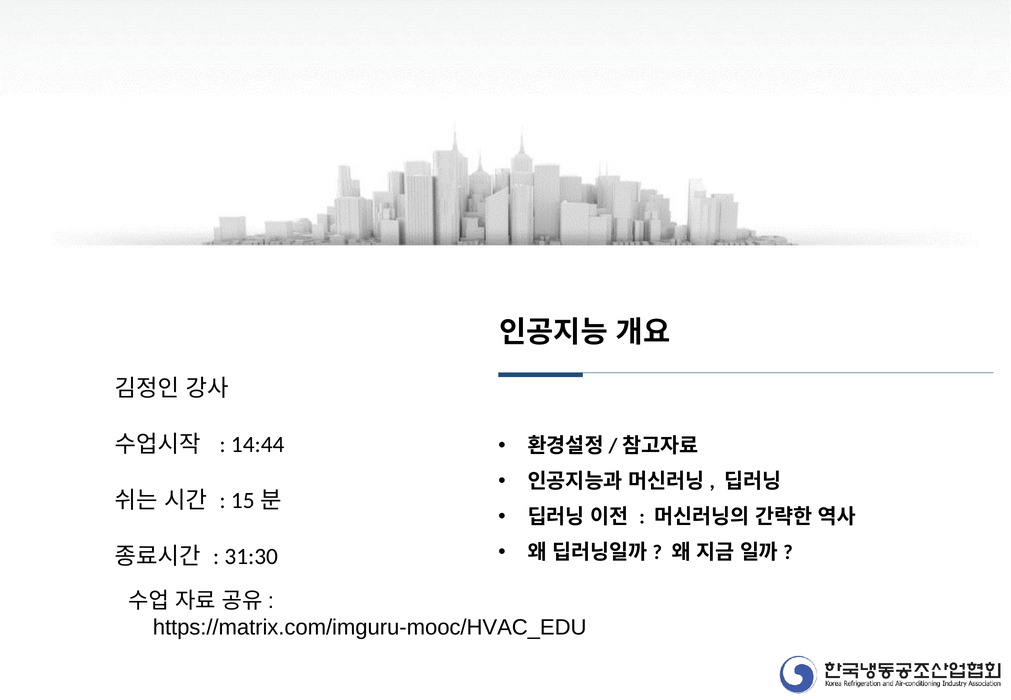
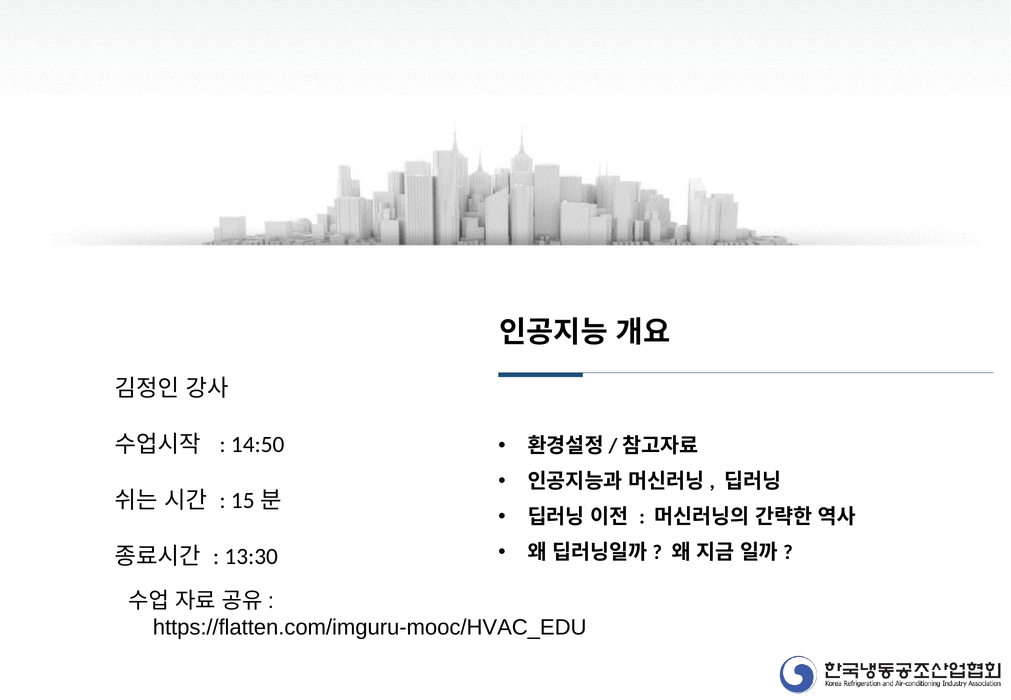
14:44: 14:44 -> 14:50 (258, 445)
31:30: 31:30 -> 13:30 (251, 556)
https://matrix.com/imguru-mooc/HVAC_EDU: https://matrix.com/imguru-mooc/HVAC_EDU -> https://flatten.com/imguru-mooc/HVAC_EDU (370, 627)
